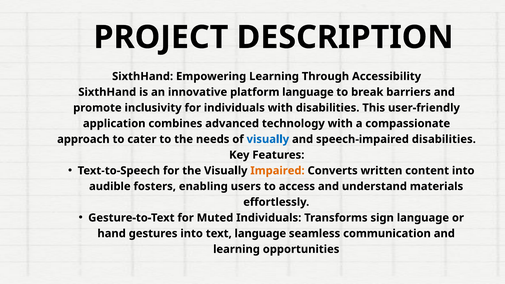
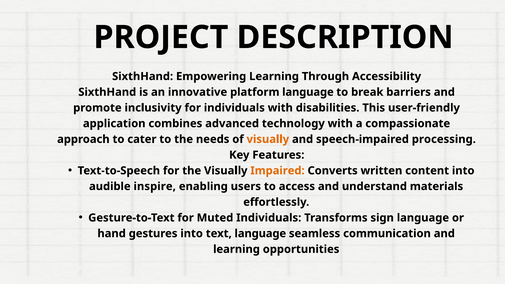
visually colour: blue -> orange (268, 139)
speech-impaired disabilities: disabilities -> processing (444, 139)
fosters: fosters -> inspire (155, 186)
